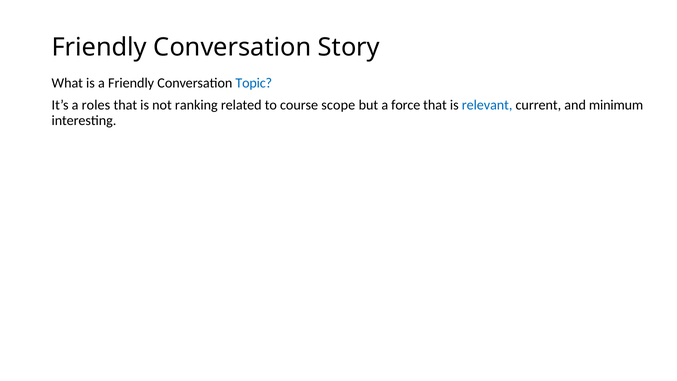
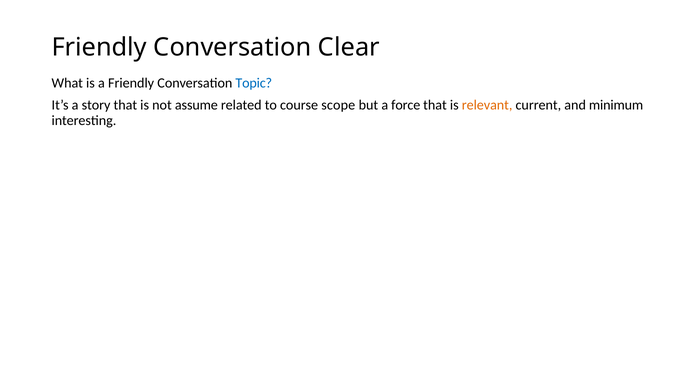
Story: Story -> Clear (349, 47)
roles: roles -> story (96, 105)
ranking: ranking -> assume (196, 105)
relevant colour: blue -> orange (487, 105)
